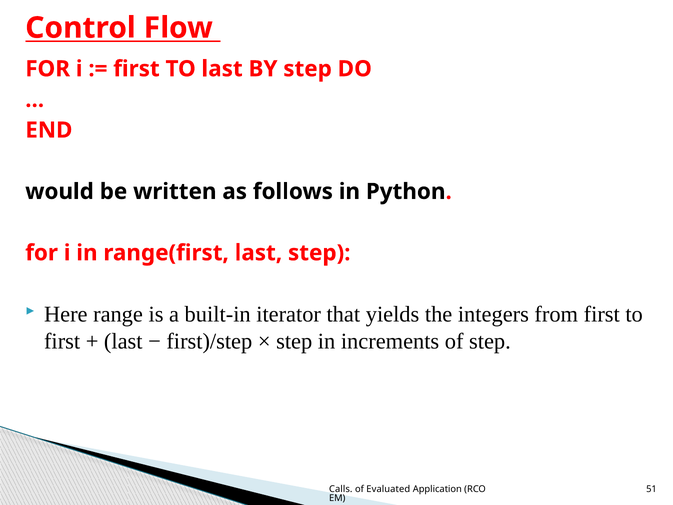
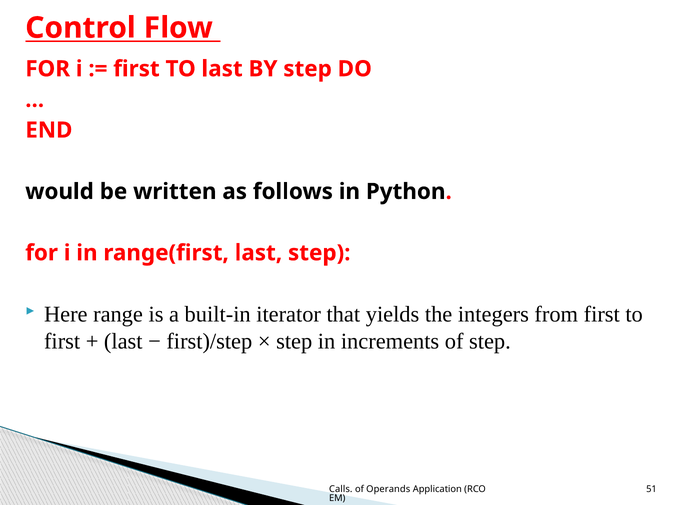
Evaluated: Evaluated -> Operands (388, 489)
